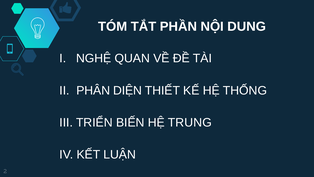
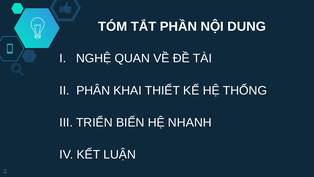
DIỆN: DIỆN -> KHAI (128, 90)
TRUNG: TRUNG -> NHANH (190, 122)
